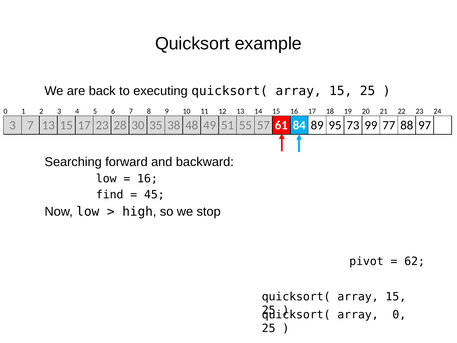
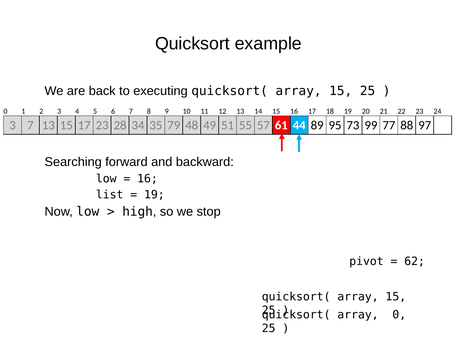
30: 30 -> 34 (138, 125)
38: 38 -> 79 (174, 125)
84: 84 -> 44 (299, 125)
find: find -> list (110, 195)
45: 45 -> 19 (154, 195)
